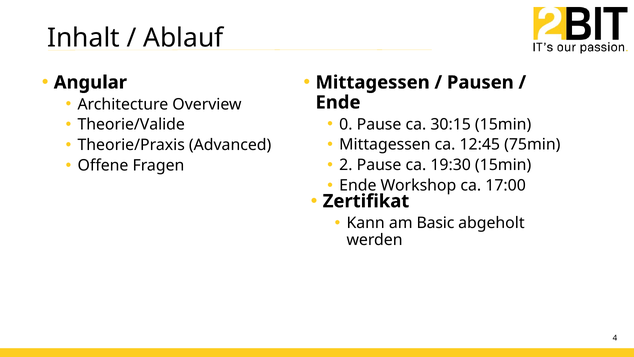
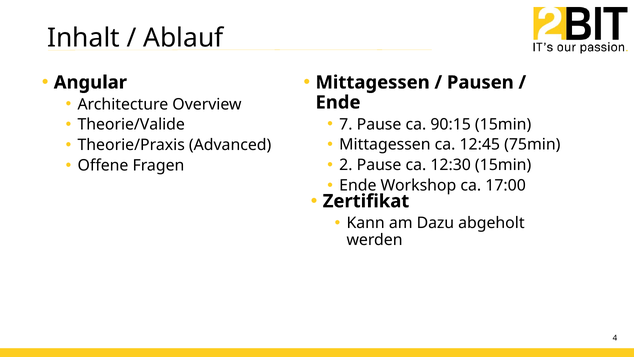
0: 0 -> 7 (346, 124)
30:15: 30:15 -> 90:15 (451, 124)
19:30: 19:30 -> 12:30 (451, 165)
Basic: Basic -> Dazu (435, 223)
